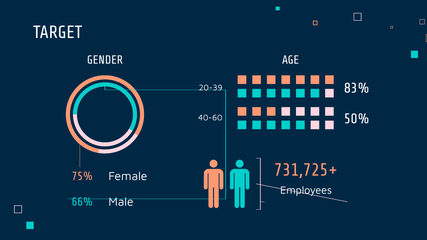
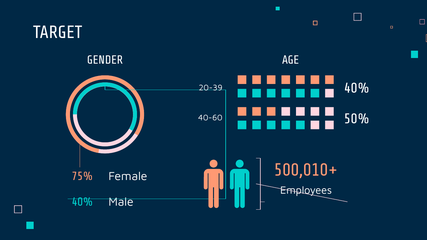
83%: 83% -> 40% (357, 88)
731,725+: 731,725+ -> 500,010+ (306, 170)
66%: 66% -> 40% (82, 202)
